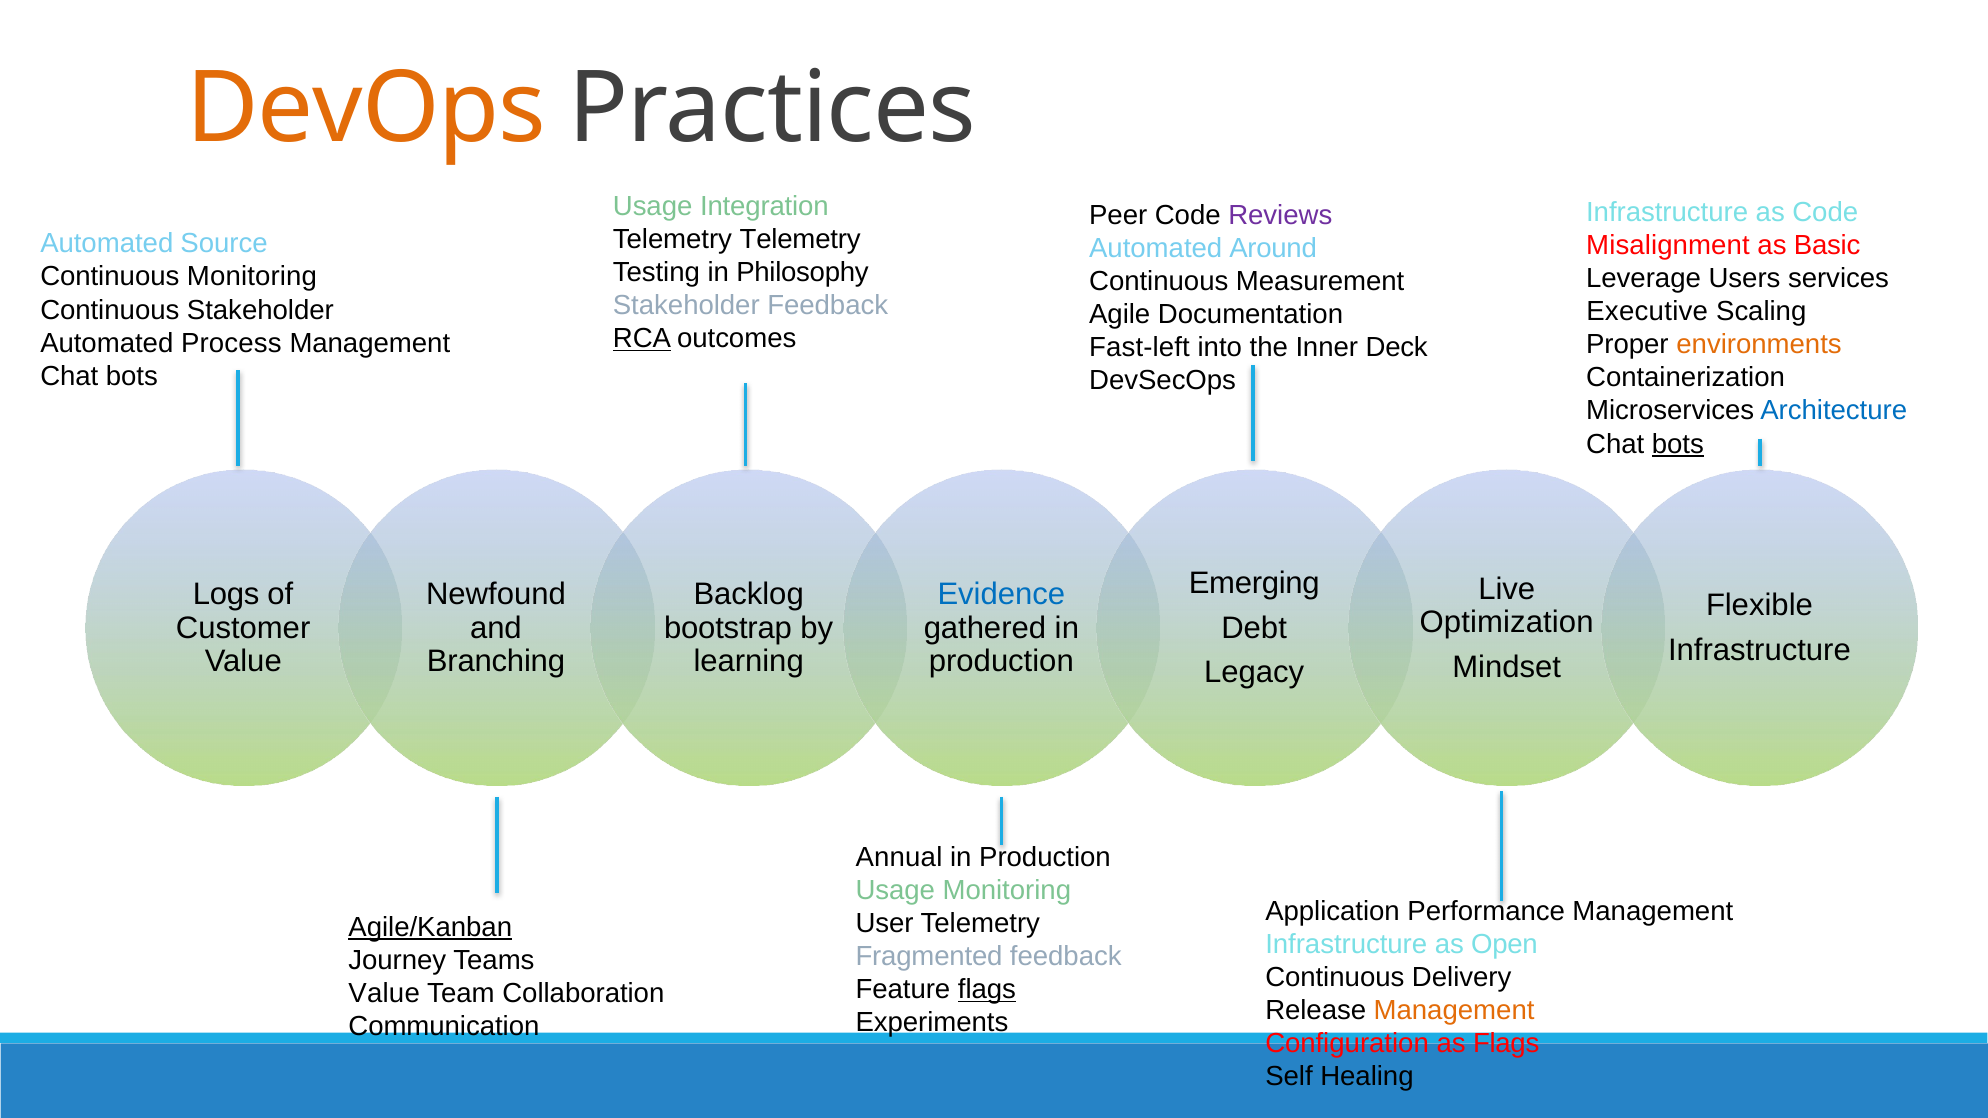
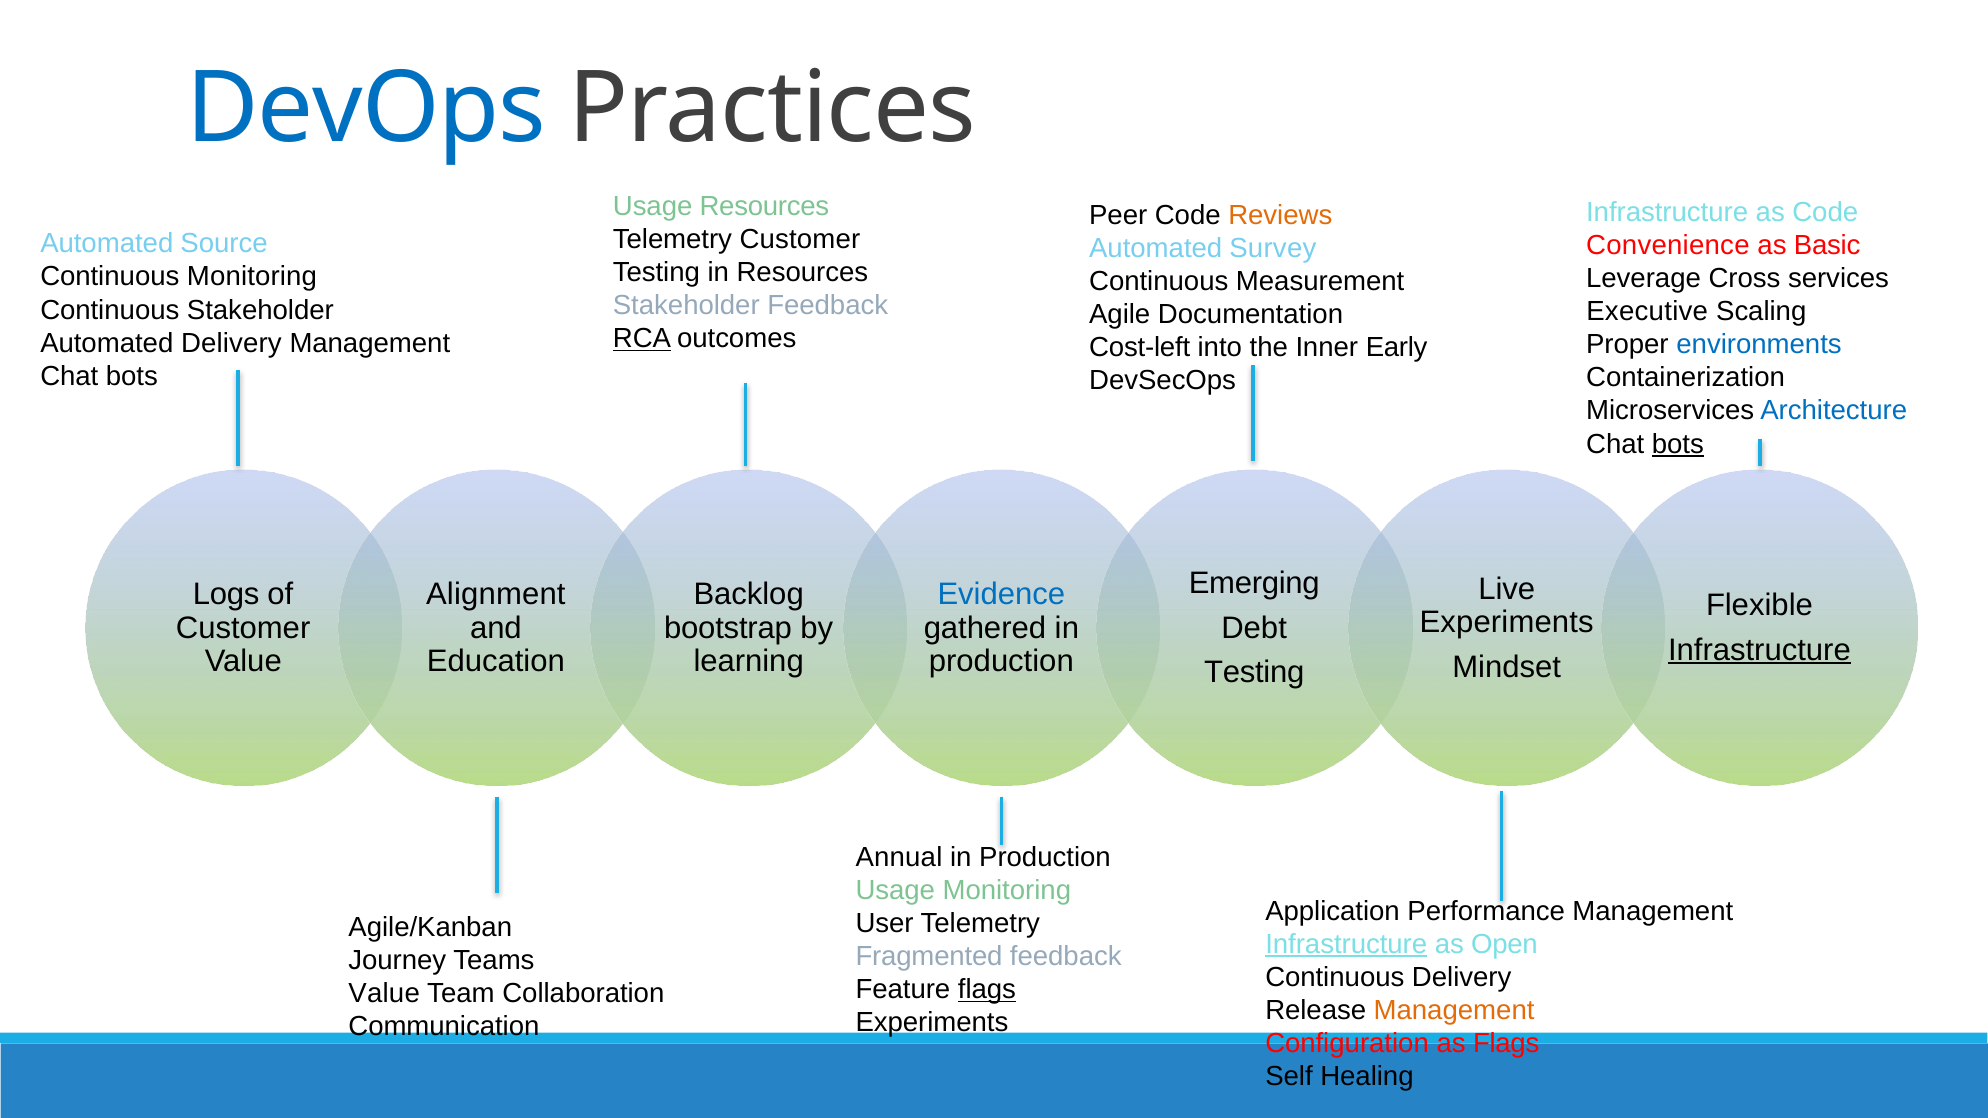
DevOps colour: orange -> blue (366, 108)
Usage Integration: Integration -> Resources (764, 206)
Reviews colour: purple -> orange (1280, 215)
Telemetry Telemetry: Telemetry -> Customer (800, 239)
Misalignment: Misalignment -> Convenience (1668, 245)
Around: Around -> Survey (1273, 248)
in Philosophy: Philosophy -> Resources (802, 273)
Users: Users -> Cross (1745, 278)
Automated Process: Process -> Delivery (231, 343)
environments colour: orange -> blue (1759, 345)
Fast-left: Fast-left -> Cost-left (1140, 347)
Deck: Deck -> Early (1397, 347)
Newfound: Newfound -> Alignment (496, 594)
Optimization: Optimization -> Experiments (1507, 622)
Infrastructure underline: none -> present (1759, 650)
Branching: Branching -> Education (496, 661)
Legacy: Legacy -> Testing (1254, 672)
Agile/Kanban underline: present -> none (430, 928)
Infrastructure underline: none -> present (1346, 944)
